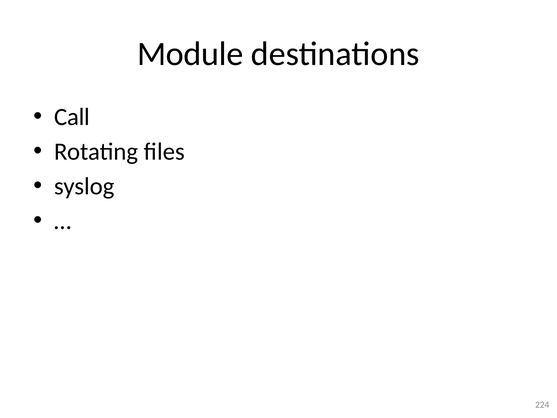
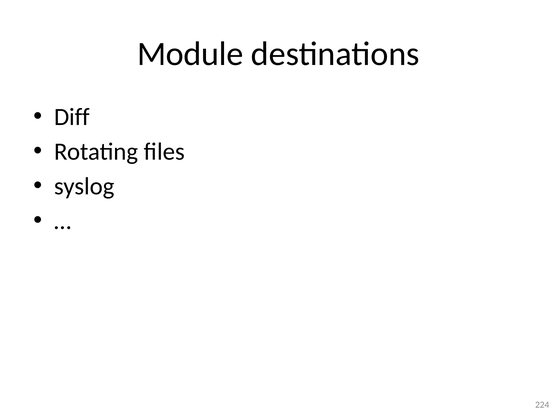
Call: Call -> Diff (72, 117)
